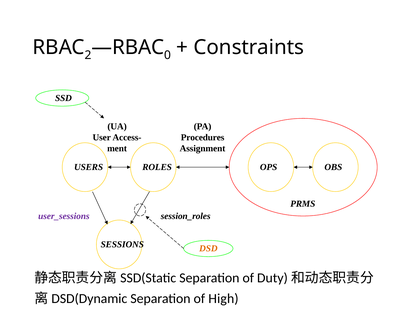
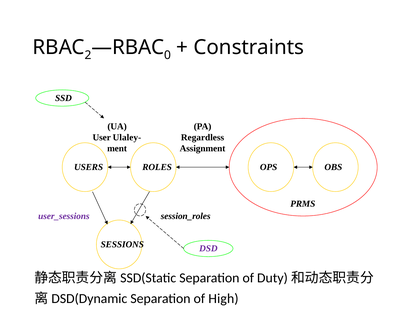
Access-: Access- -> Ulaley- (127, 137)
Procedures: Procedures -> Regardless (203, 137)
DSD colour: orange -> purple (208, 248)
